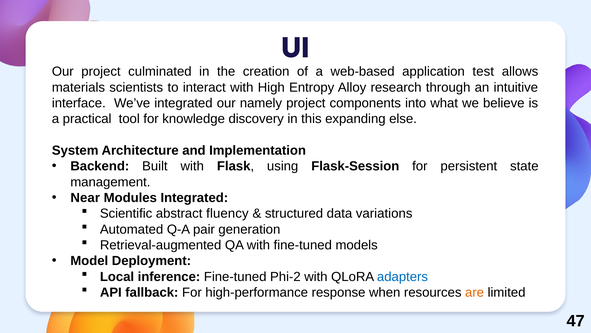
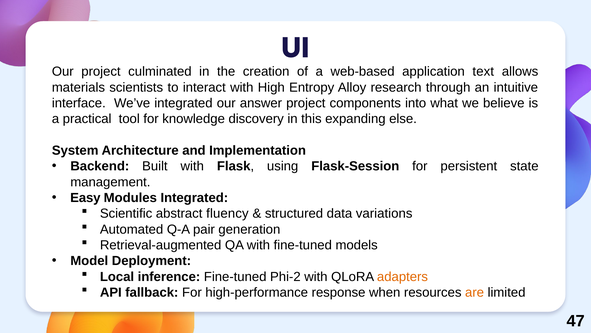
test: test -> text (483, 71)
namely: namely -> answer (261, 103)
Near: Near -> Easy (85, 197)
adapters colour: blue -> orange (402, 276)
